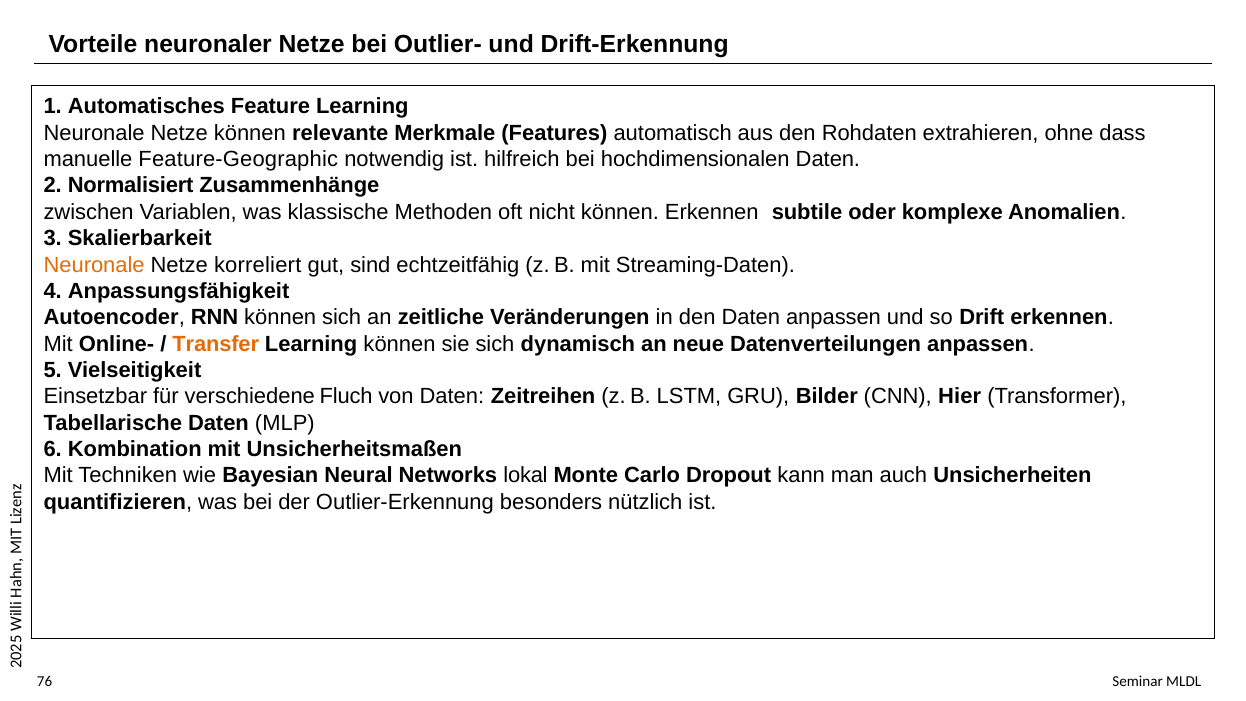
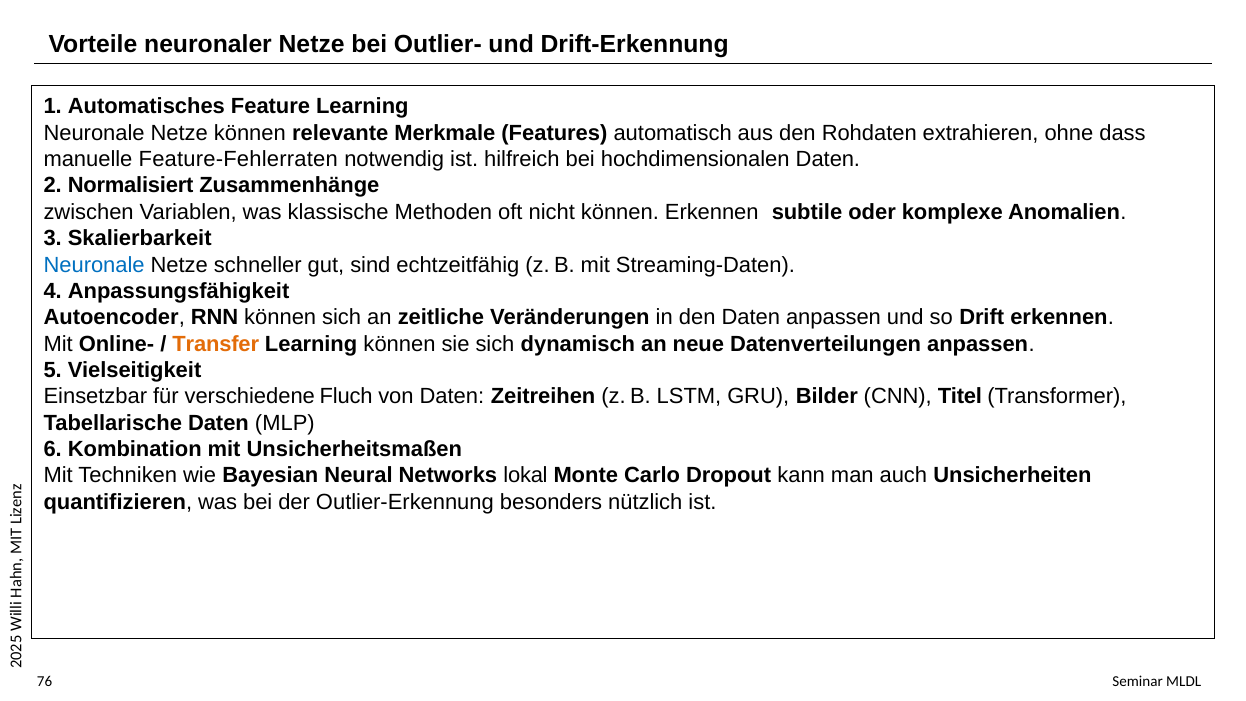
Feature-Geographic: Feature-Geographic -> Feature-Fehlerraten (238, 159)
Neuronale colour: orange -> blue (94, 265)
korreliert: korreliert -> schneller (258, 265)
Hier: Hier -> Titel (960, 396)
